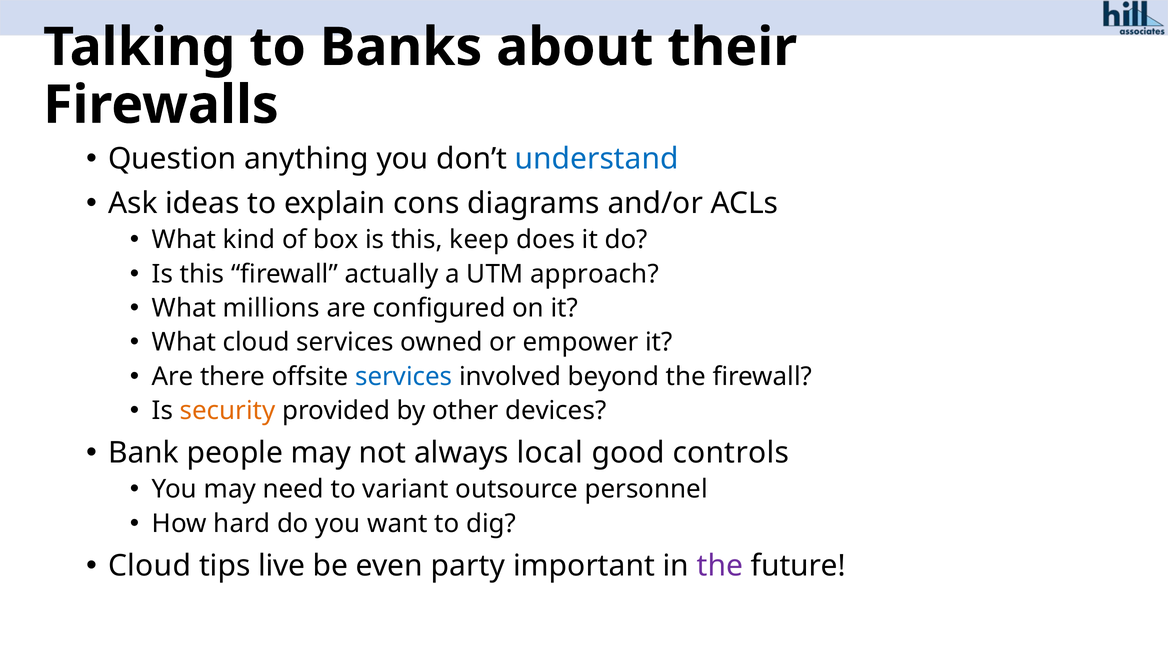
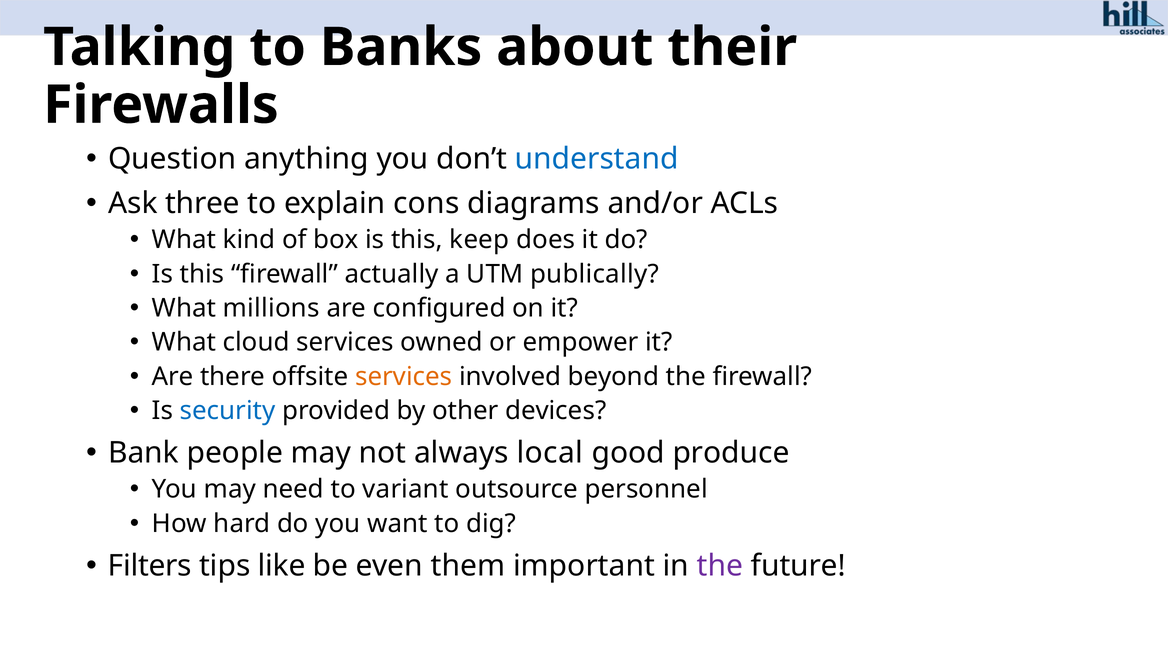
ideas: ideas -> three (203, 204)
approach: approach -> publically (595, 274)
services colour: blue -> orange (404, 376)
security colour: orange -> blue (228, 411)
controls: controls -> produce (731, 453)
Cloud: Cloud -> Filters (150, 566)
live: live -> like (282, 566)
party: party -> them (468, 566)
